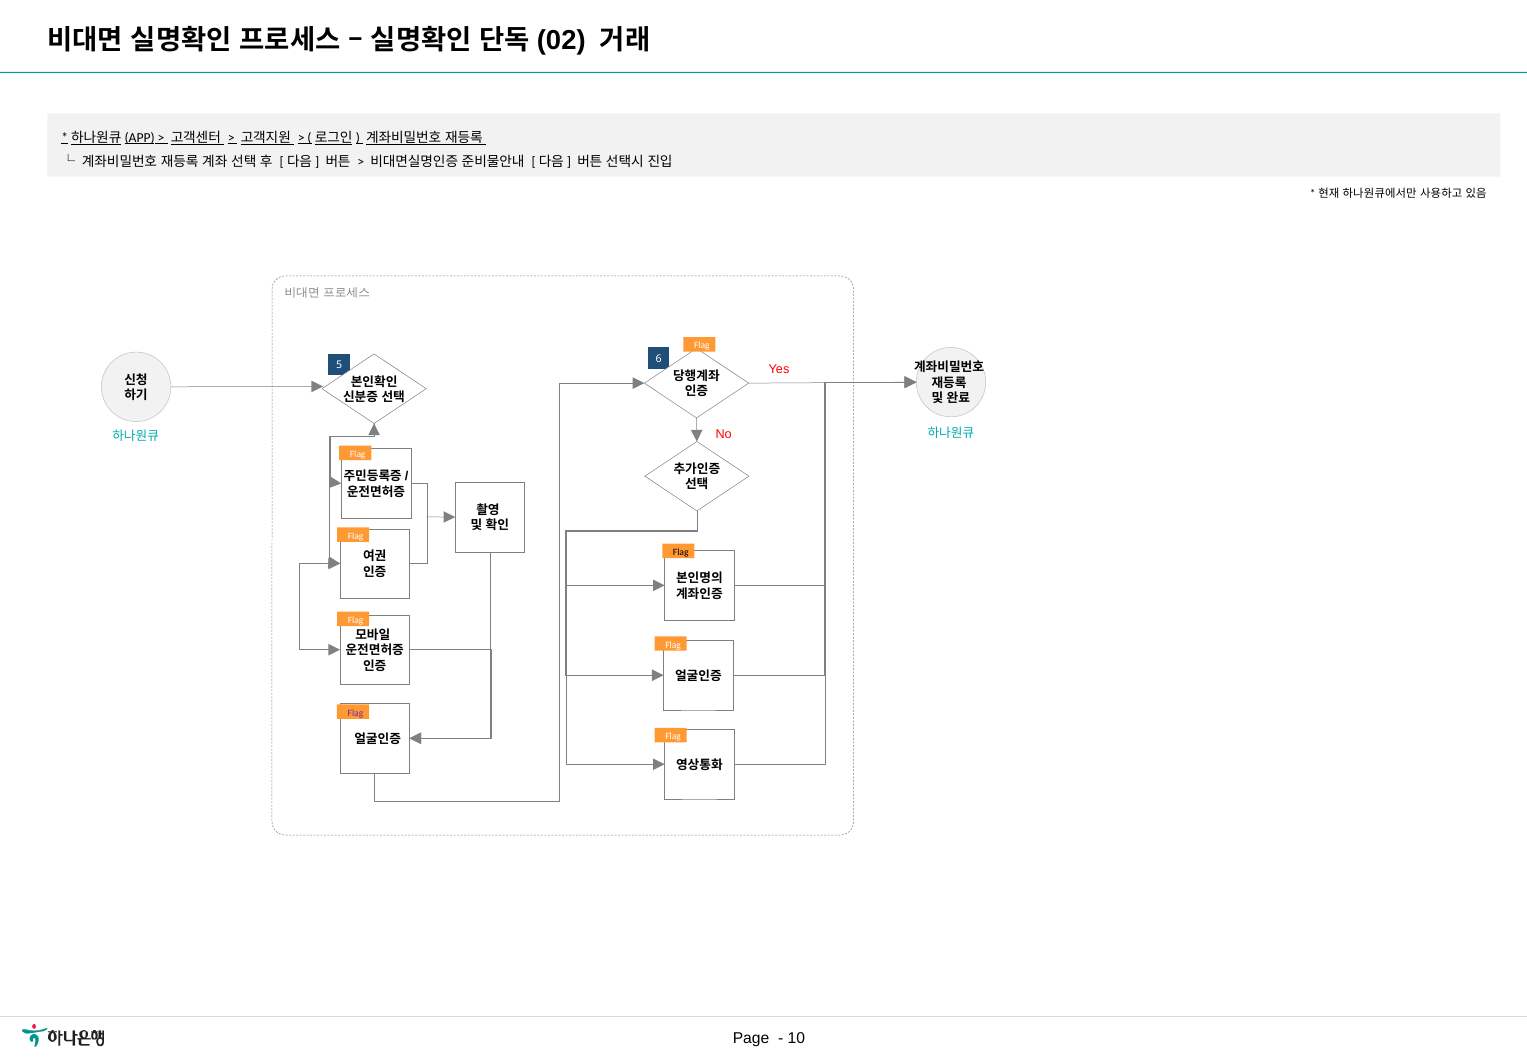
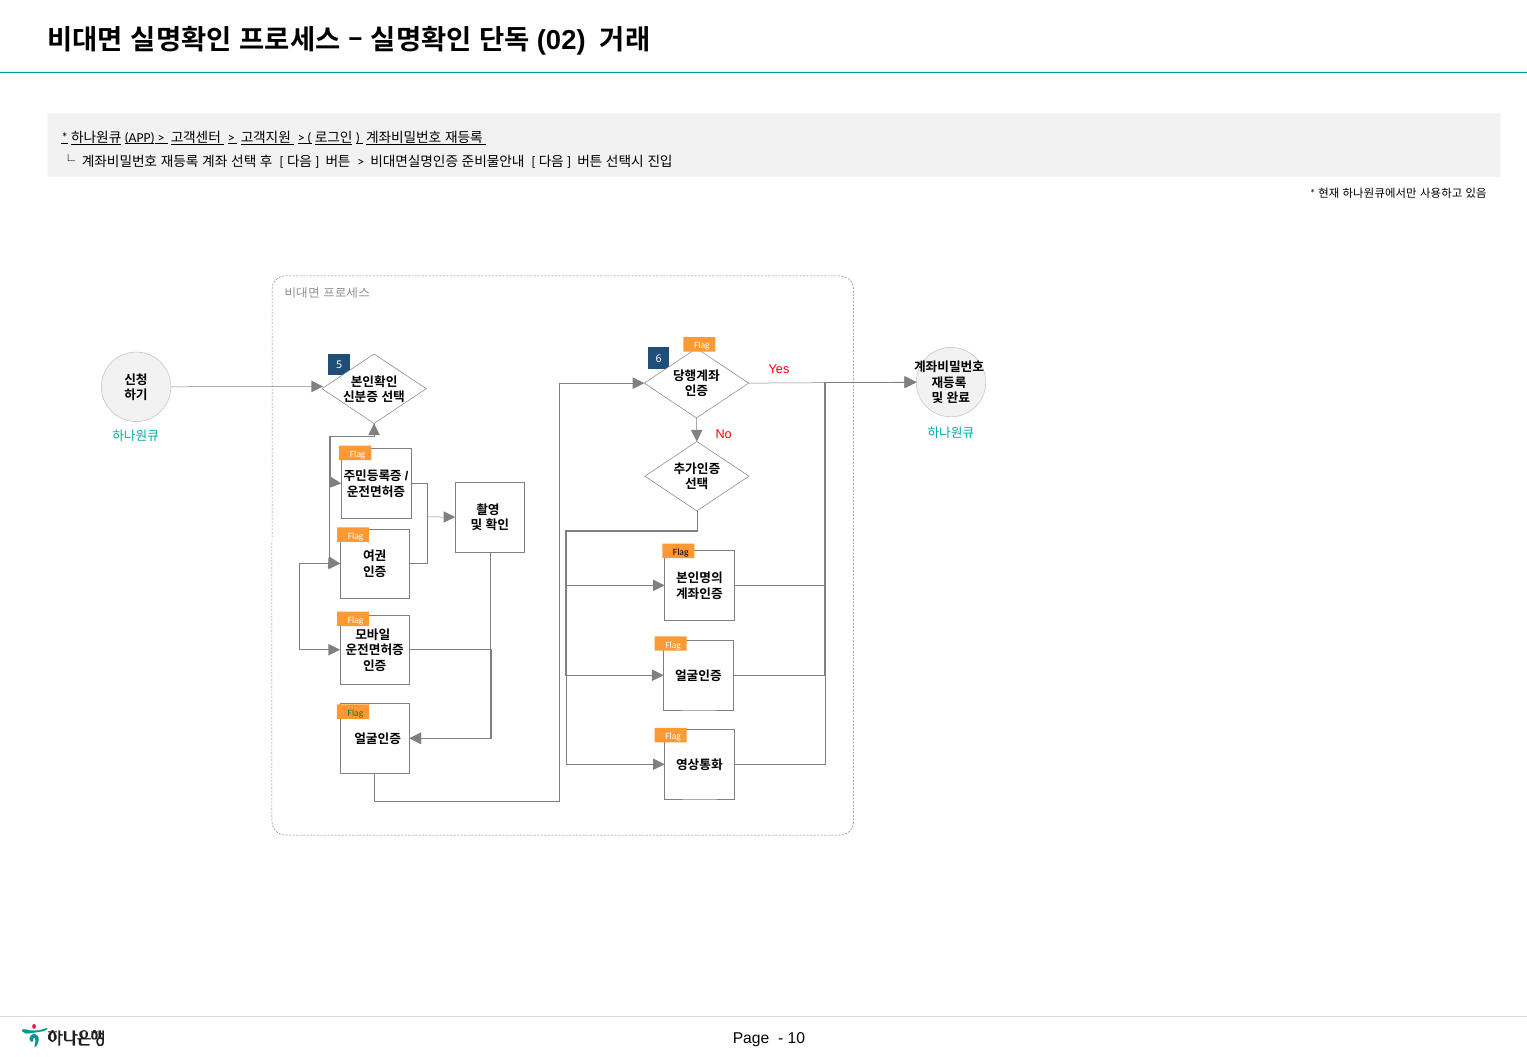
Flag colour: purple -> green (355, 713)
